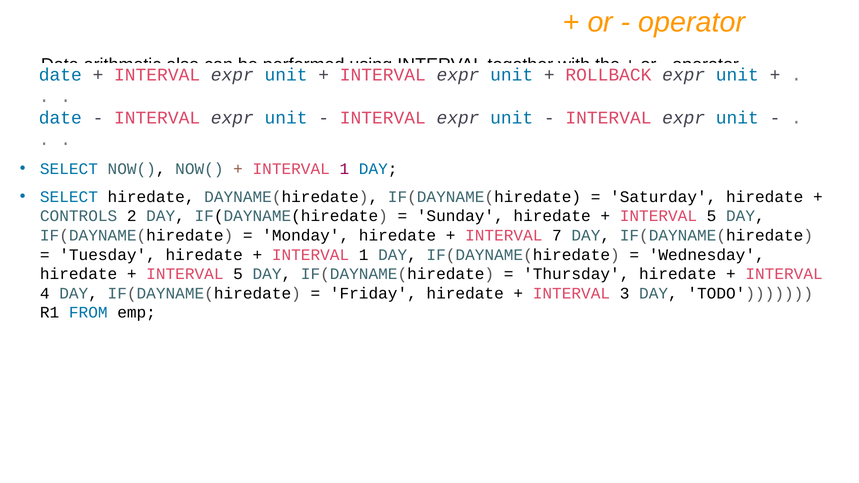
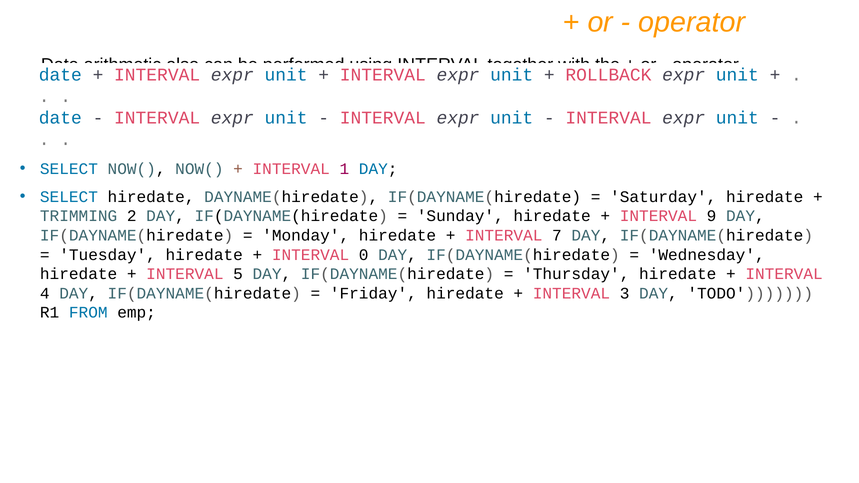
CONTROLS: CONTROLS -> TRIMMING (79, 216)
5: 5 -> 9 (712, 216)
1: 1 -> 0 (364, 255)
